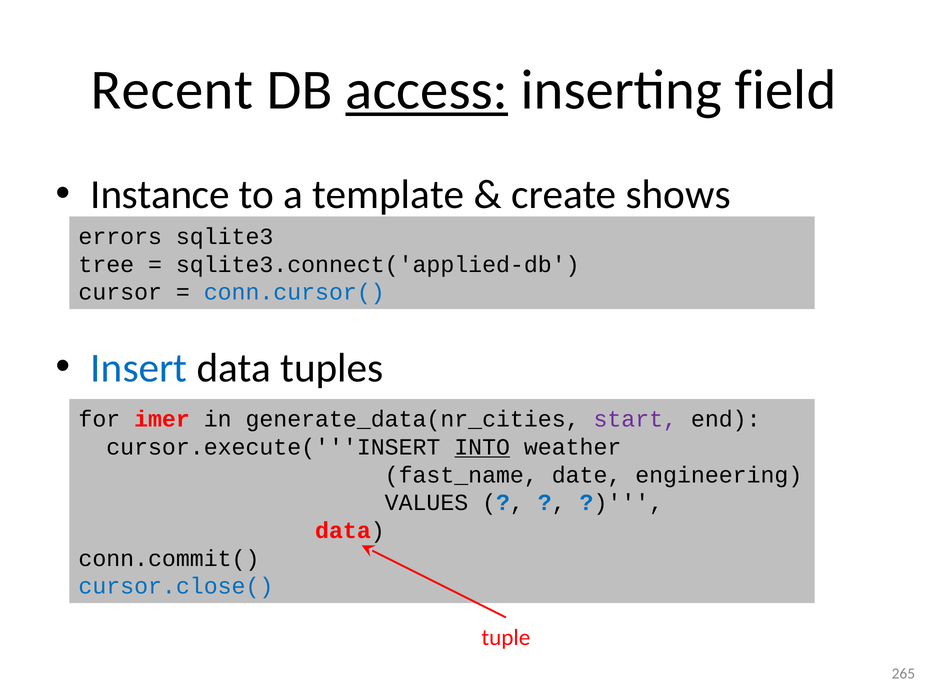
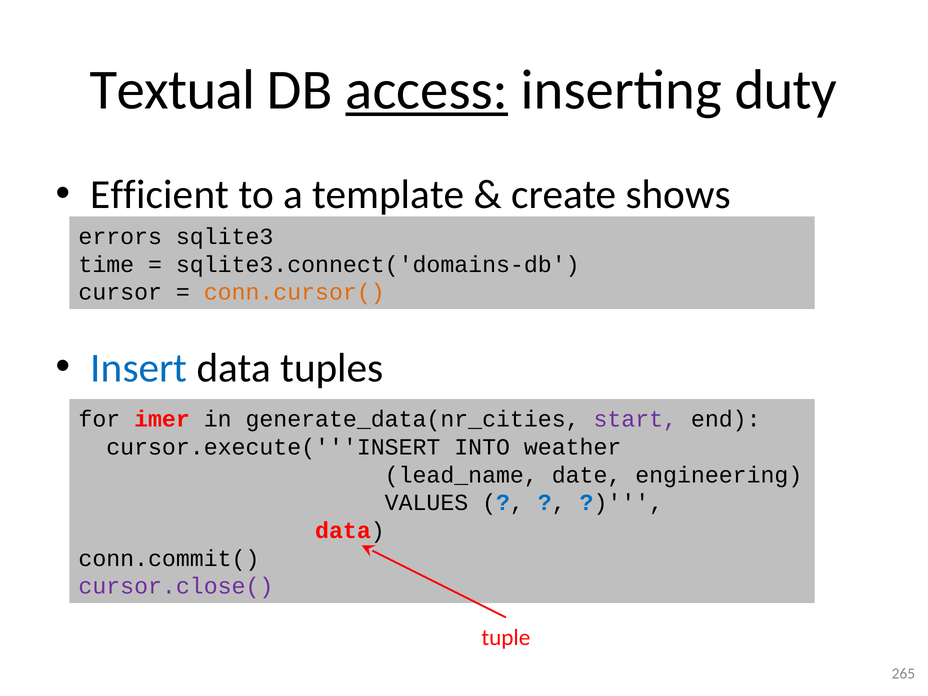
Recent: Recent -> Textual (172, 90)
field: field -> duty (786, 90)
Instance: Instance -> Efficient (160, 195)
tree: tree -> time (106, 264)
sqlite3.connect('applied-db: sqlite3.connect('applied-db -> sqlite3.connect('domains-db (378, 264)
conn.cursor( colour: blue -> orange (294, 292)
INTO underline: present -> none (482, 447)
fast_name: fast_name -> lead_name (461, 475)
cursor.close( colour: blue -> purple (176, 586)
